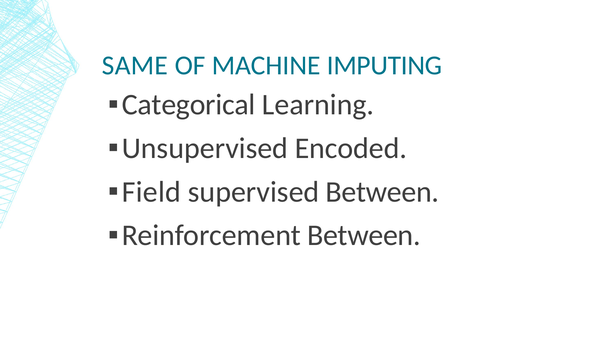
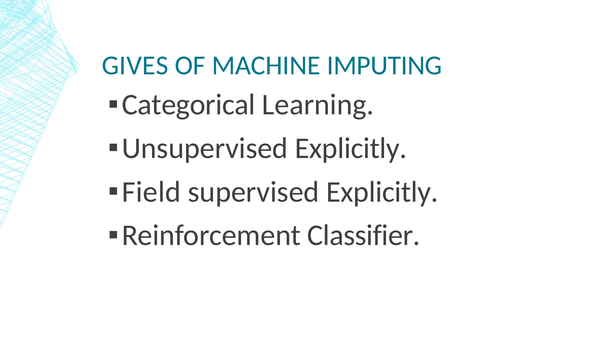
SAME: SAME -> GIVES (135, 65)
Unsupervised Encoded: Encoded -> Explicitly (351, 148)
supervised Between: Between -> Explicitly (382, 192)
Reinforcement Between: Between -> Classifier (364, 235)
